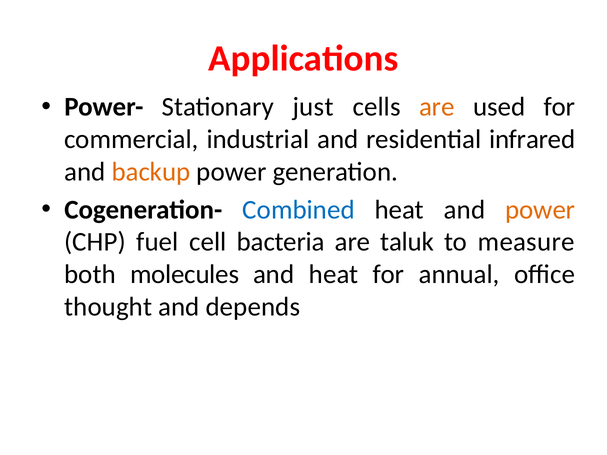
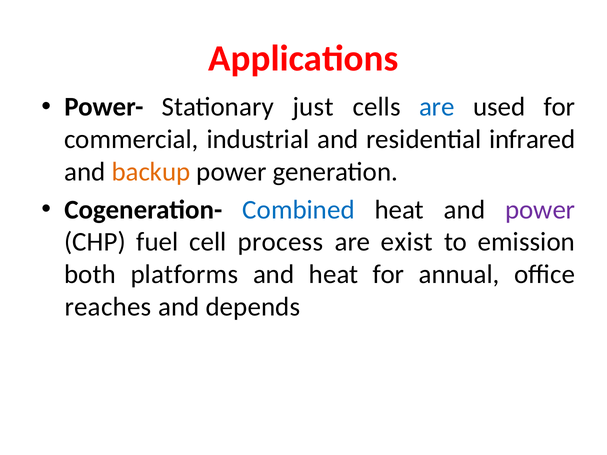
are colour: orange -> blue (437, 107)
power colour: orange -> purple (540, 210)
bacteria: bacteria -> process (280, 242)
taluk: taluk -> exist (407, 242)
measure: measure -> emission (526, 242)
molecules: molecules -> platforms (184, 275)
thought: thought -> reaches (108, 307)
